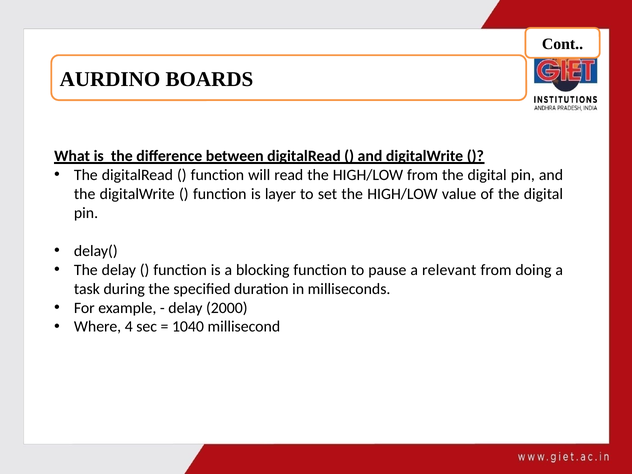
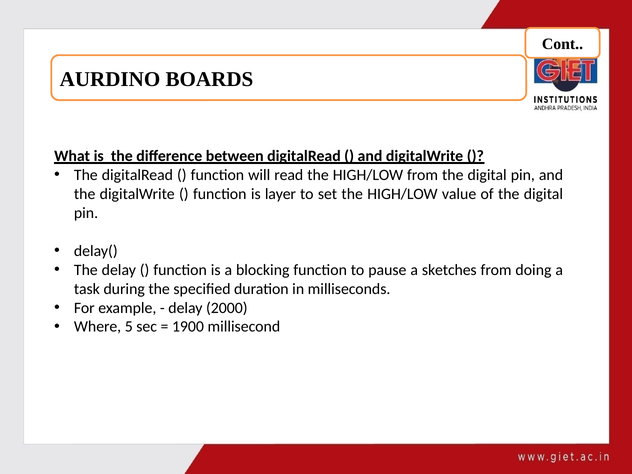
relevant: relevant -> sketches (449, 270)
4: 4 -> 5 (129, 327)
1040: 1040 -> 1900 (188, 327)
